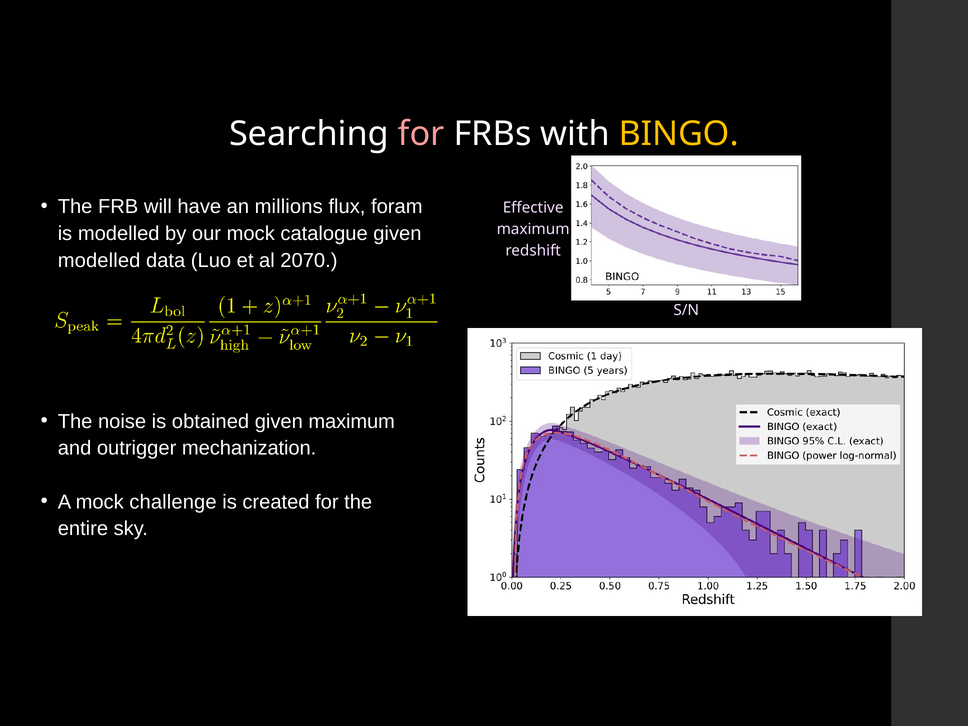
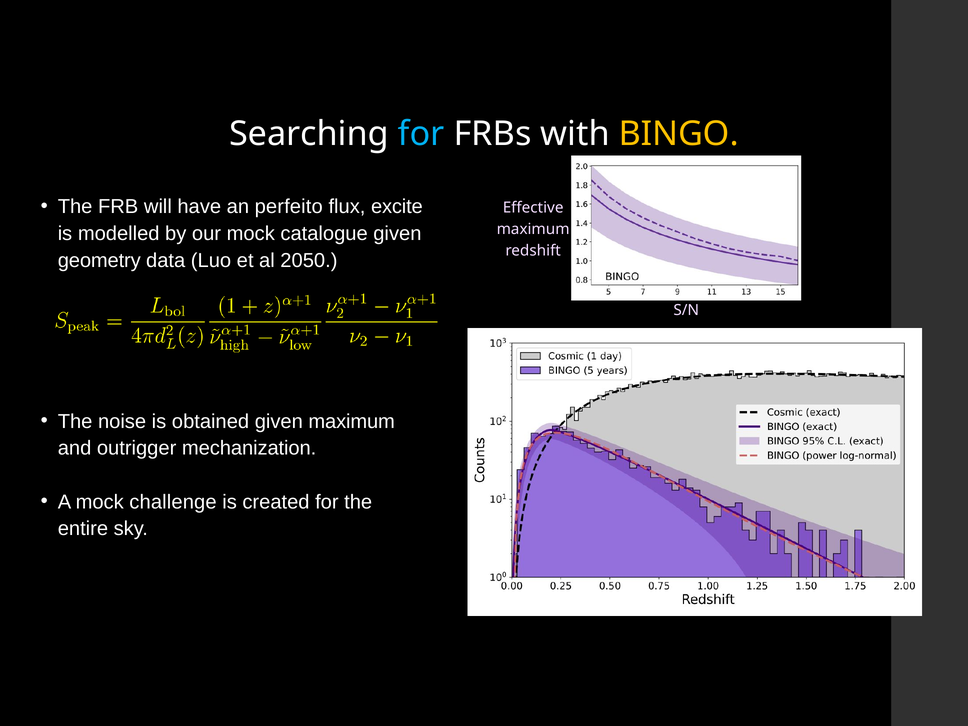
for colour: pink -> light blue (421, 134)
millions: millions -> perfeito (289, 207)
foram: foram -> excite (397, 207)
modelled: modelled -> geometry (99, 260)
2070: 2070 -> 2050 (309, 260)
